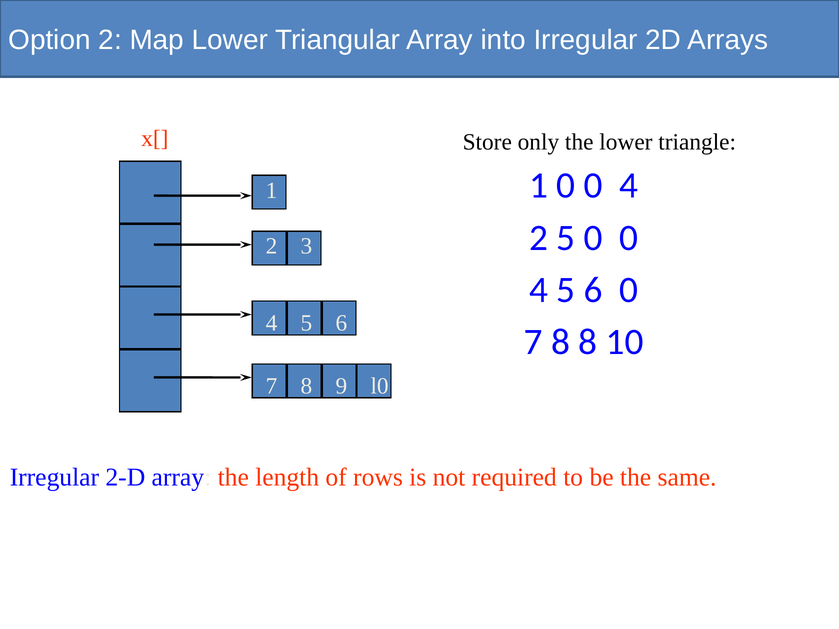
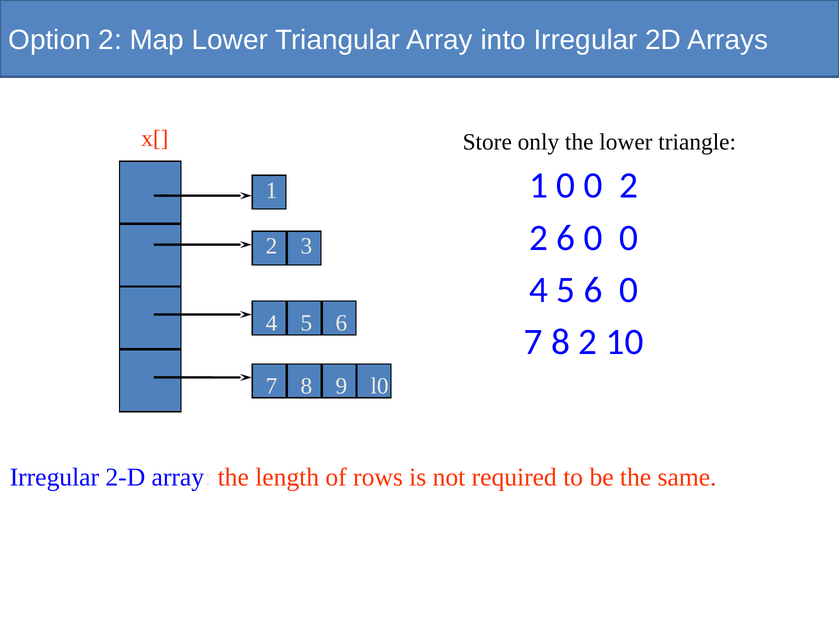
1 0 0 4: 4 -> 2 (629, 186)
2 5: 5 -> 6 (566, 238)
8 8: 8 -> 2 (588, 342)
